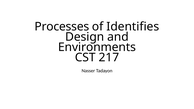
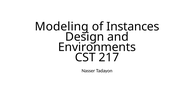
Processes: Processes -> Modeling (62, 27)
Identifies: Identifies -> Instances (133, 27)
